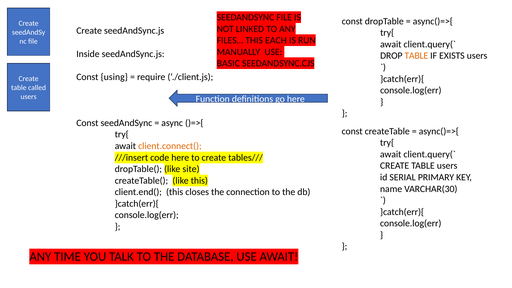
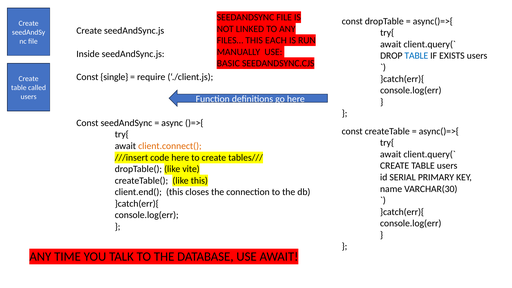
TABLE colour: orange -> blue (416, 56)
using: using -> single (114, 77)
site: site -> vite (191, 169)
